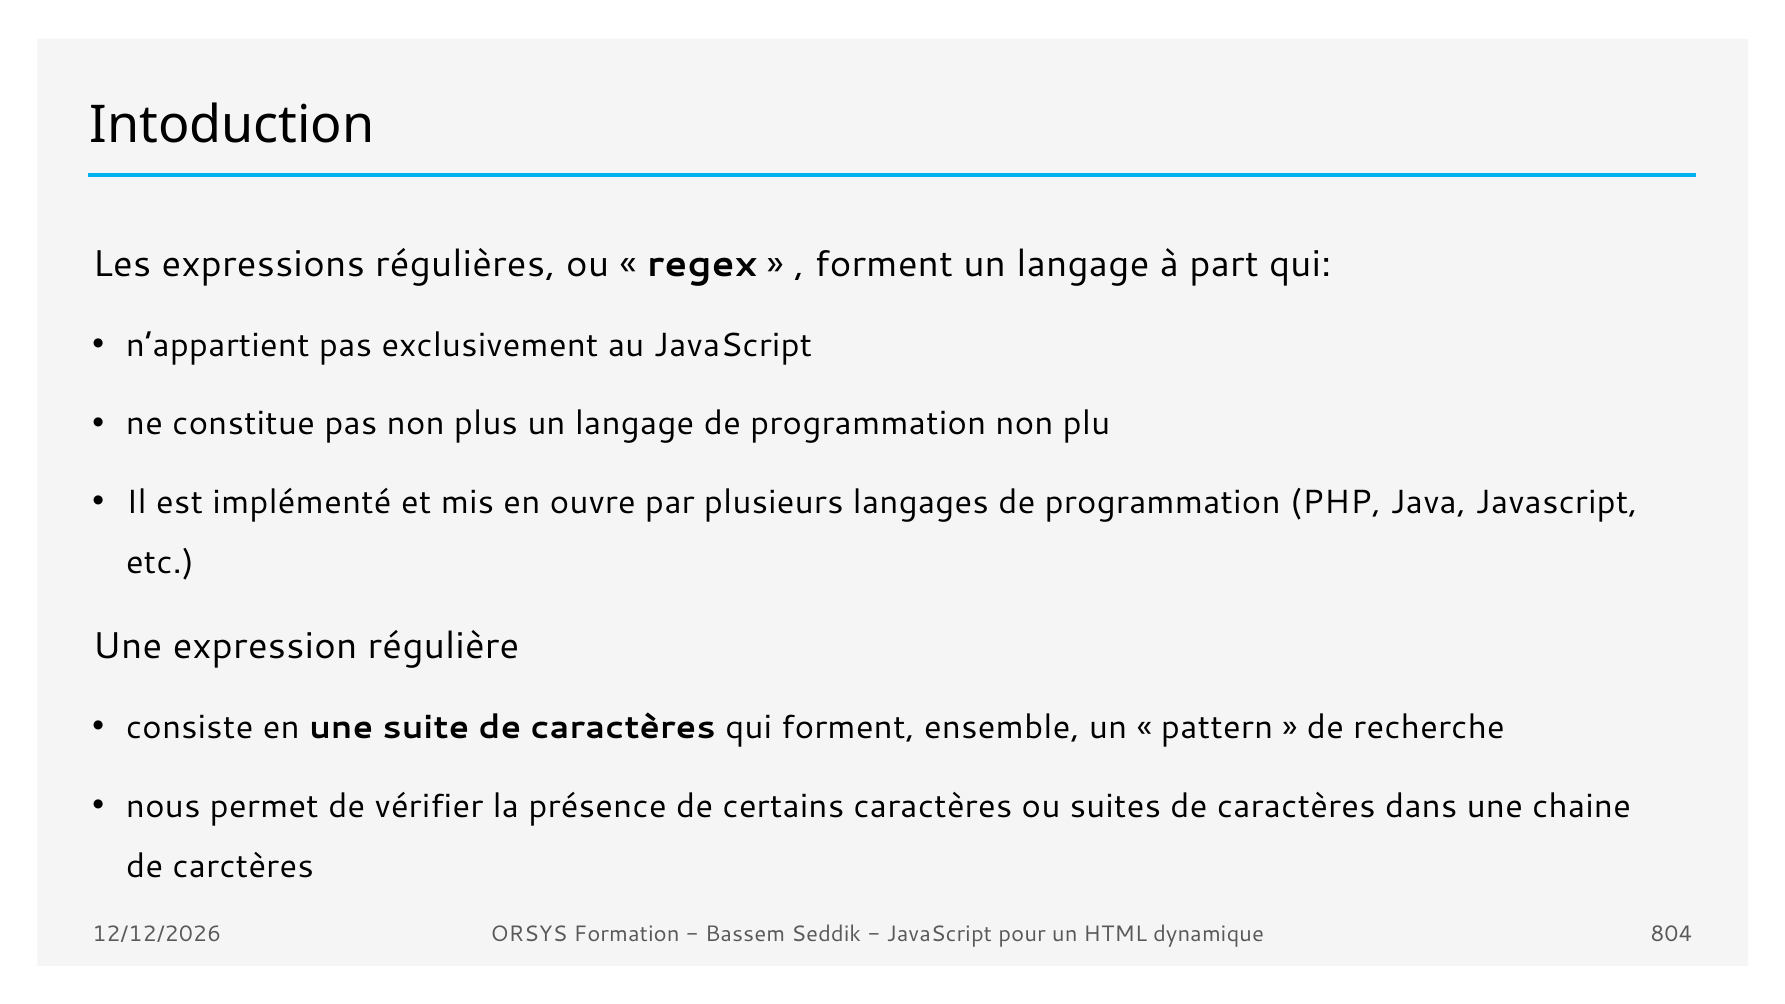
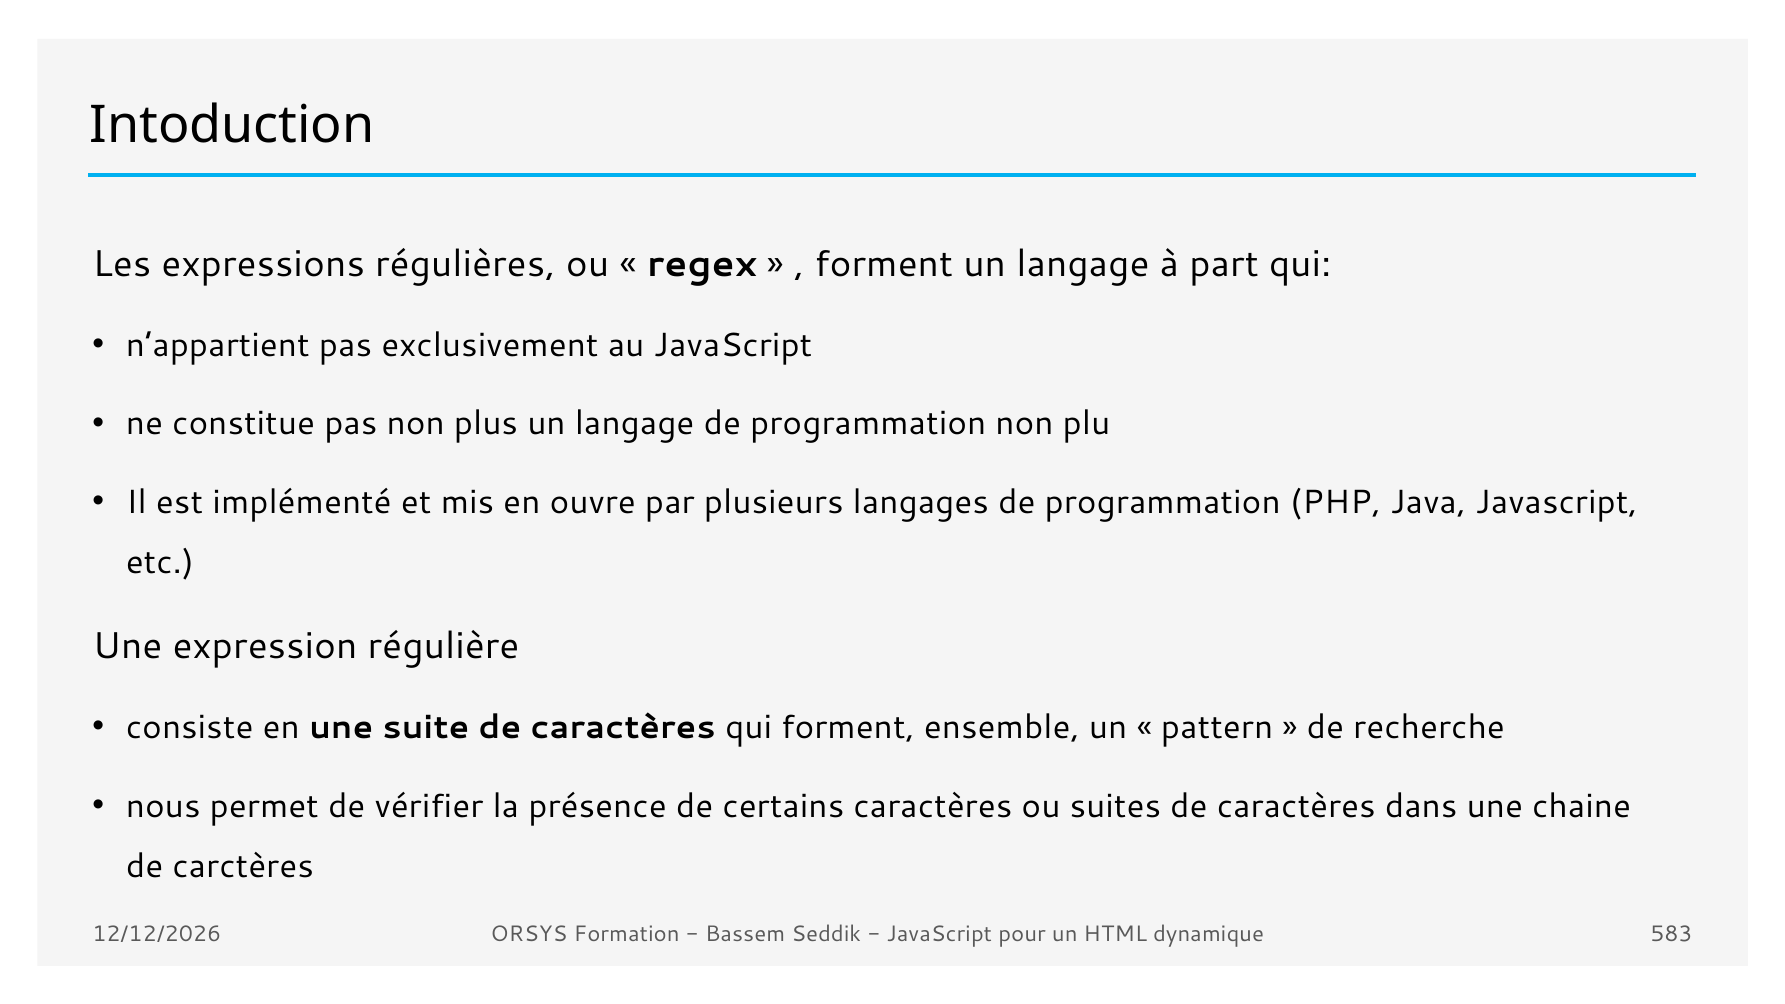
804: 804 -> 583 (1671, 934)
